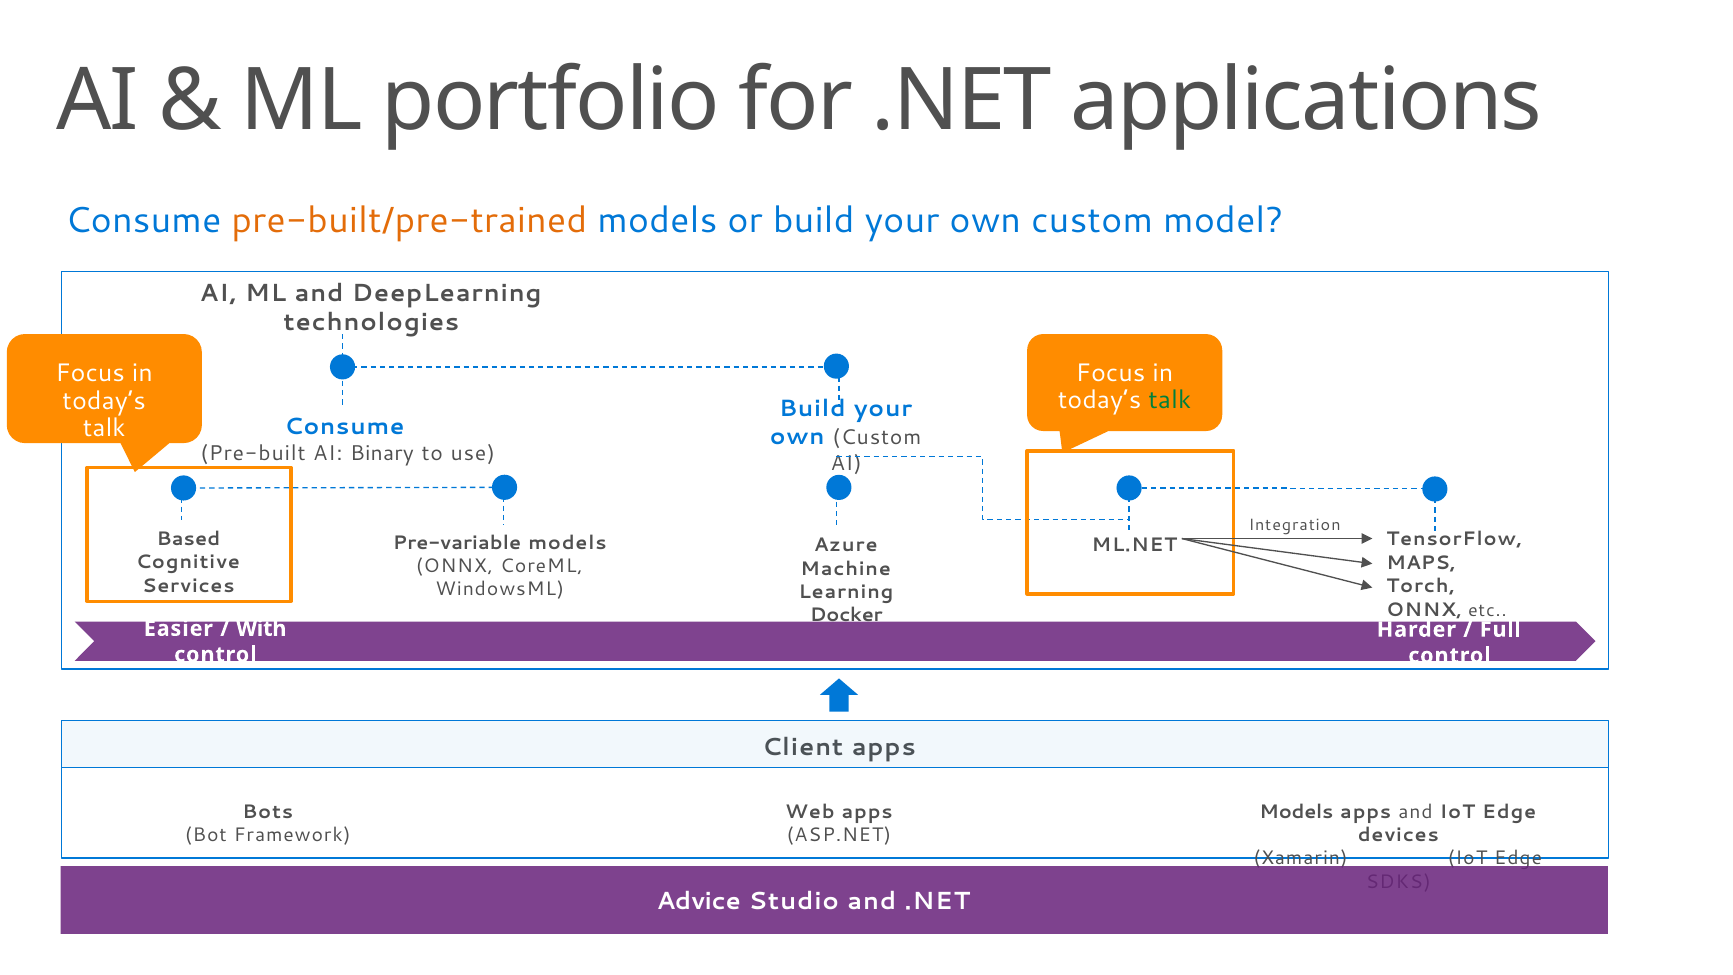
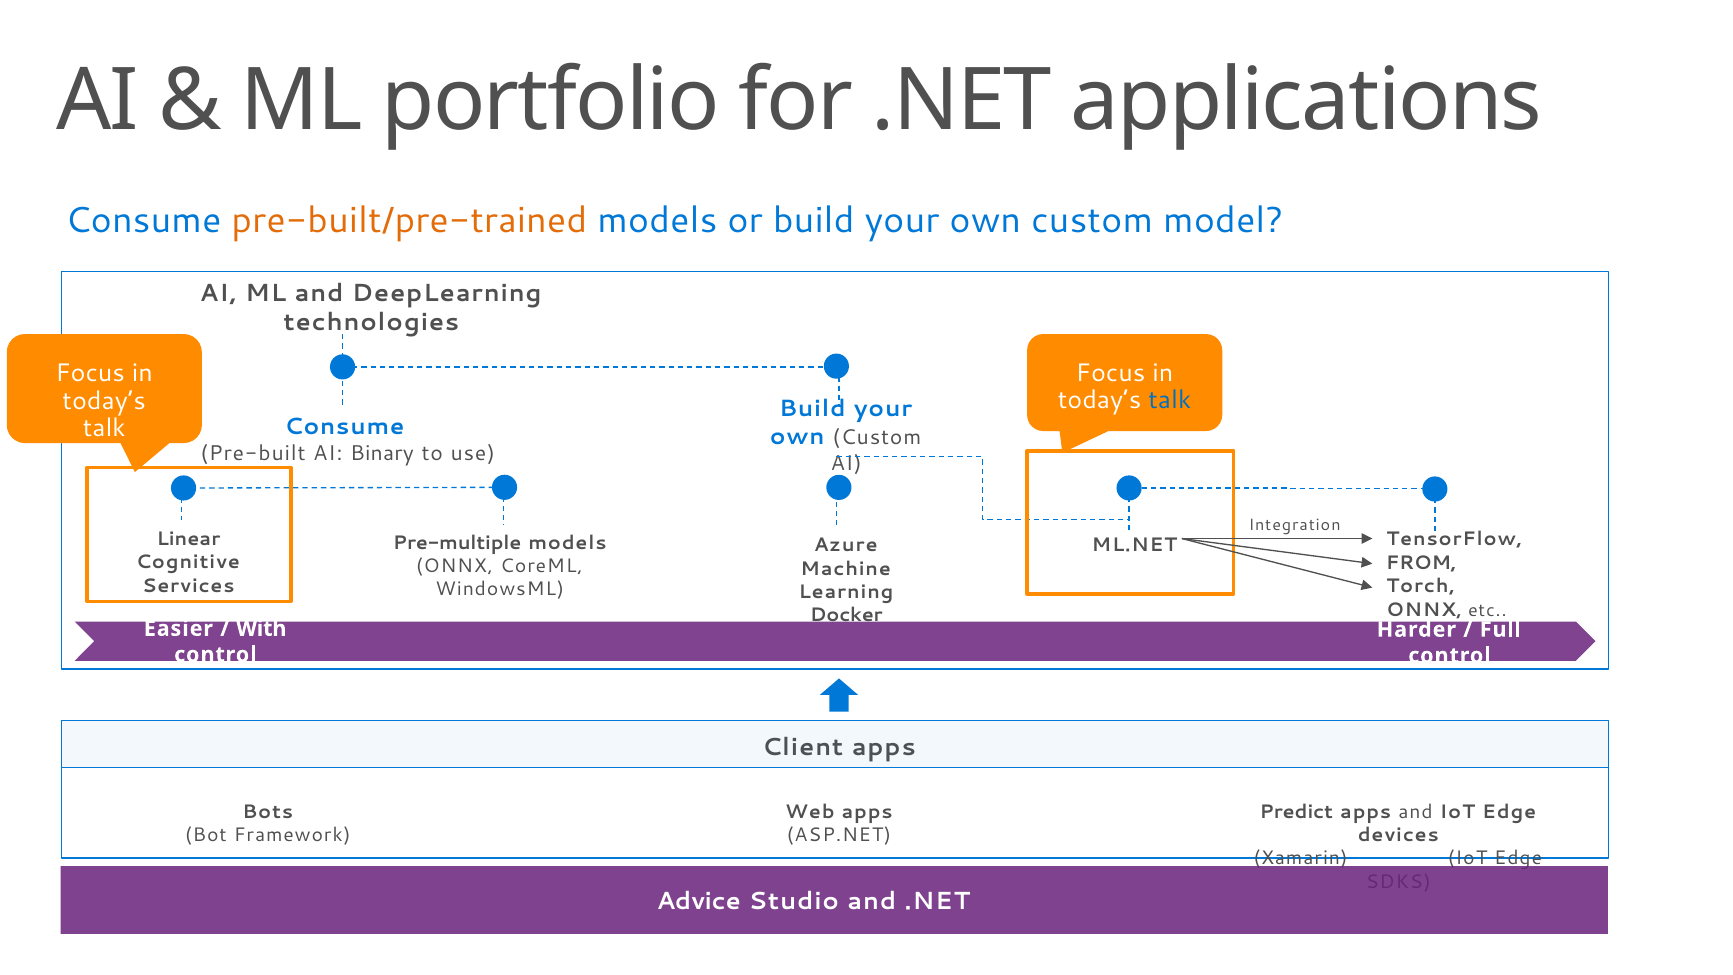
talk colour: green -> blue (1170, 400)
Based: Based -> Linear (188, 539)
Pre-variable: Pre-variable -> Pre-multiple (457, 543)
MAPS: MAPS -> FROM (1421, 563)
Models: Models -> Predict (1296, 811)
